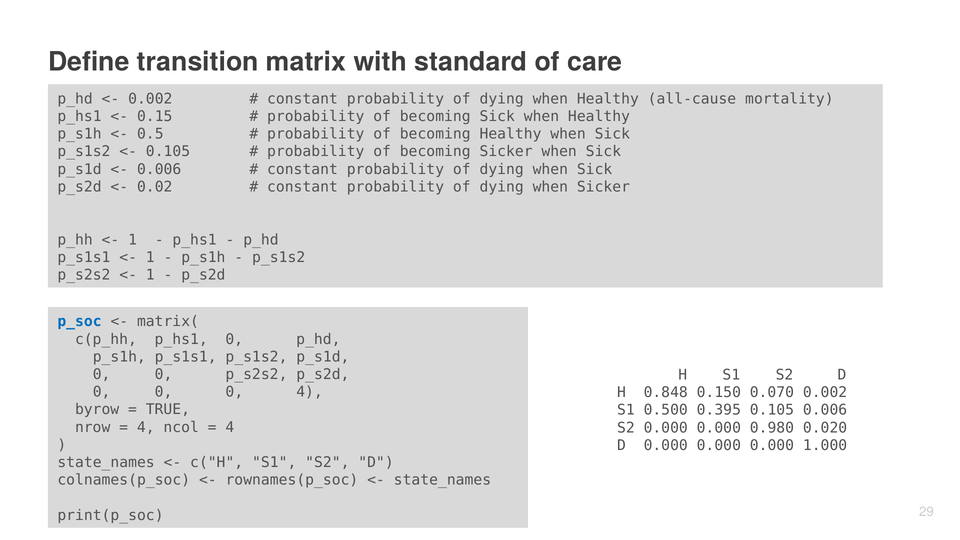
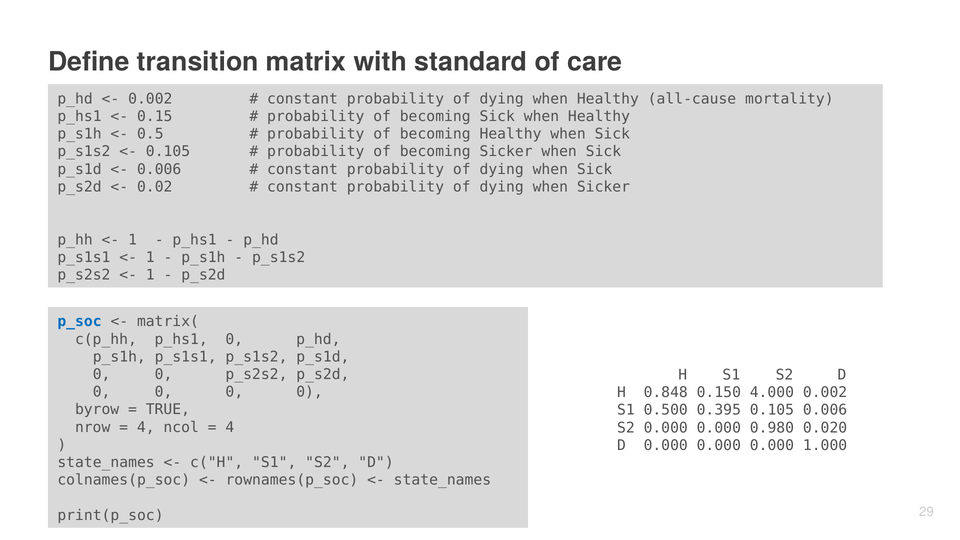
0 0 0 4: 4 -> 0 (310, 392)
0.070: 0.070 -> 4.000 (772, 393)
